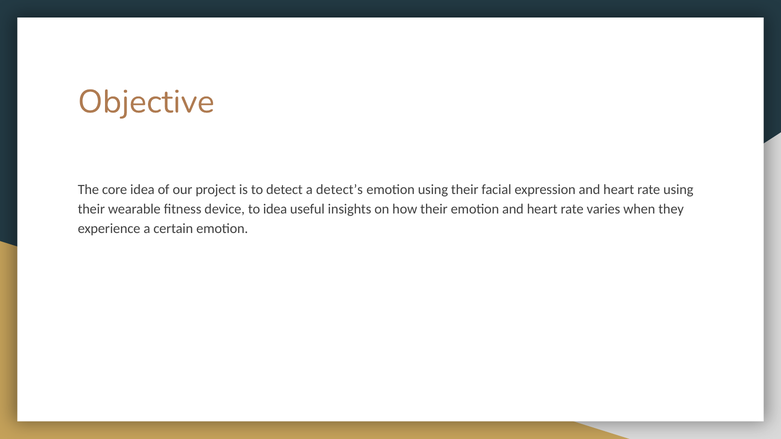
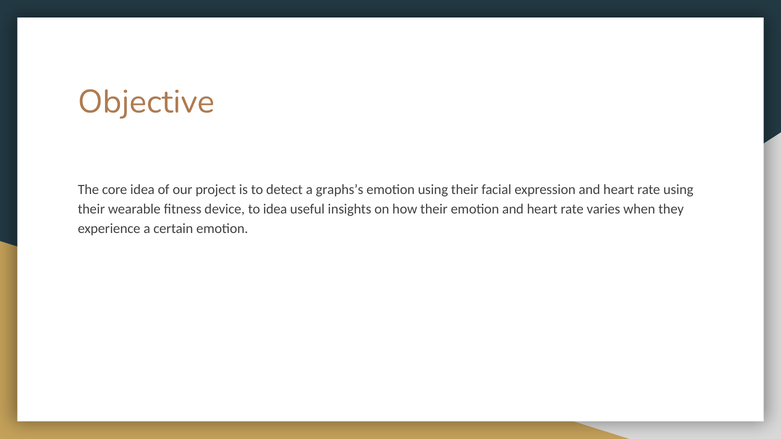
detect’s: detect’s -> graphs’s (340, 190)
